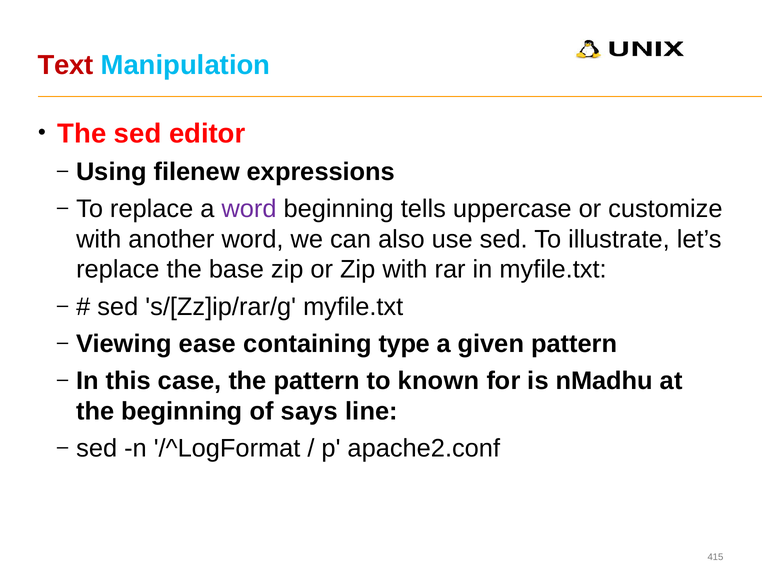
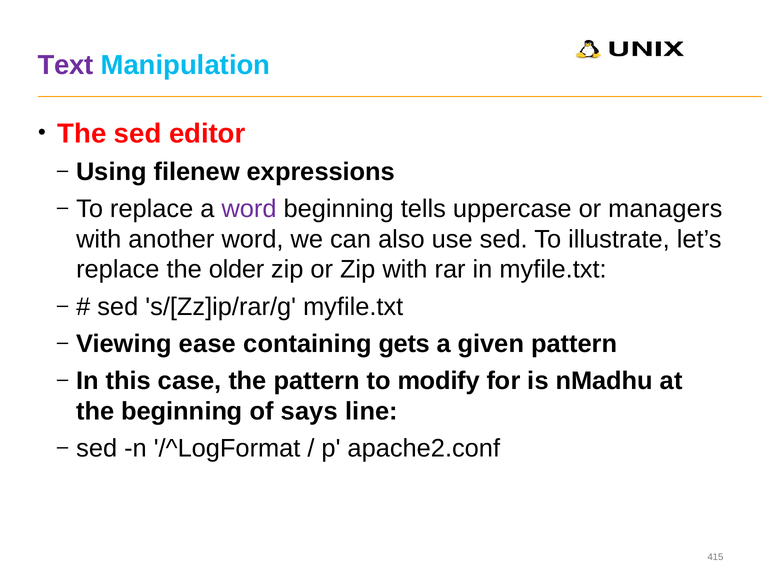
Text colour: red -> purple (66, 65)
customize: customize -> managers (665, 209)
base: base -> older (237, 270)
type: type -> gets (404, 344)
known: known -> modify (439, 381)
